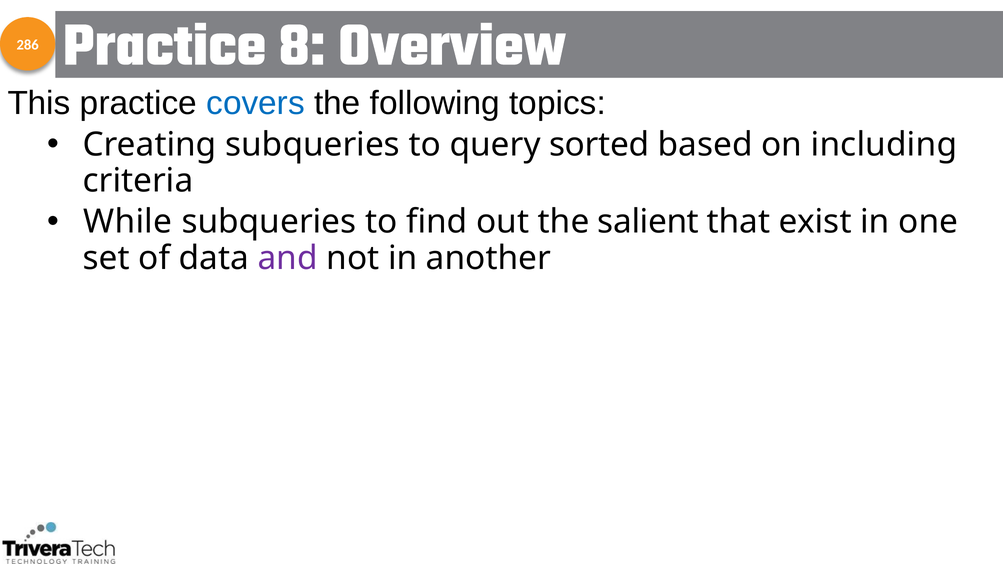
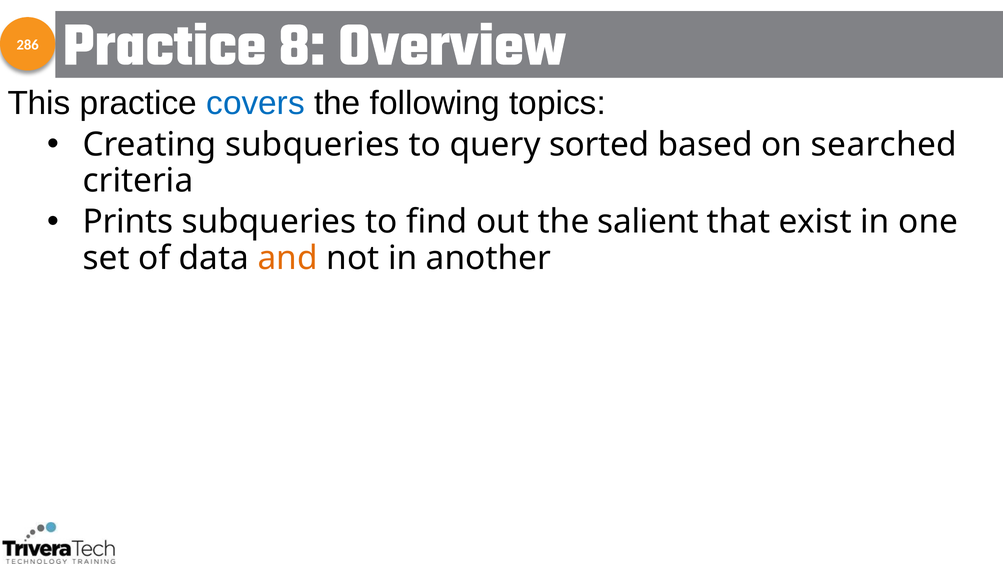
including: including -> searched (884, 145)
While: While -> Prints (128, 222)
and colour: purple -> orange (288, 258)
